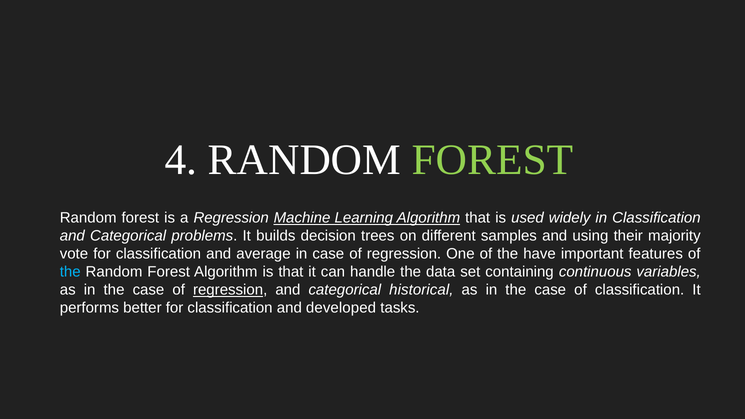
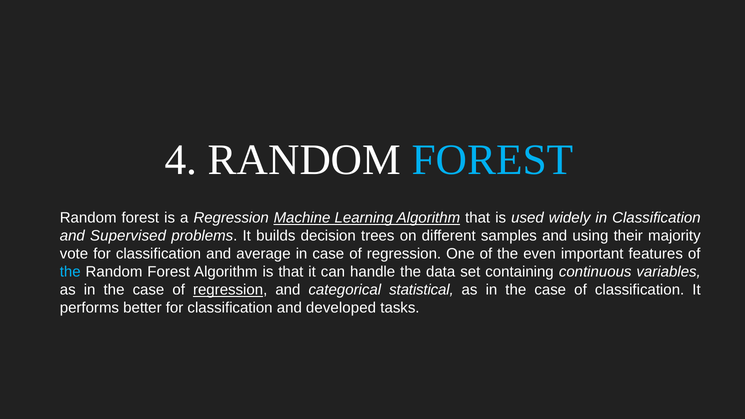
FOREST colour: light green -> light blue (493, 160)
Categorical: Categorical -> Supervised (128, 236)
have: have -> even (540, 254)
historical: historical -> statistical (421, 290)
